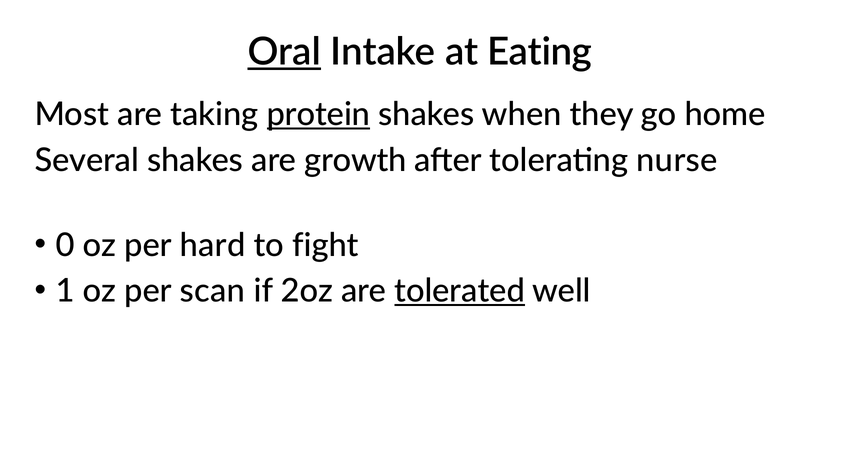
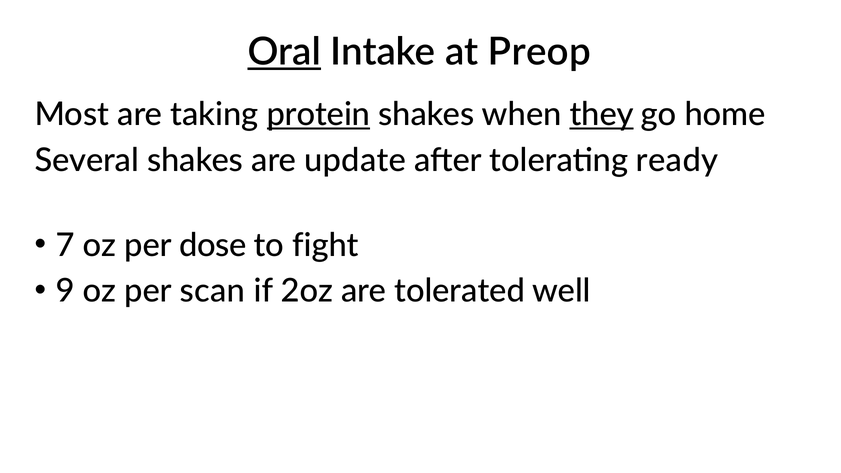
Eating: Eating -> Preop (539, 52)
they underline: none -> present (602, 114)
growth: growth -> update (355, 160)
nurse: nurse -> ready (677, 160)
0: 0 -> 7 (65, 245)
hard: hard -> dose (213, 245)
1: 1 -> 9 (65, 291)
tolerated underline: present -> none (460, 291)
